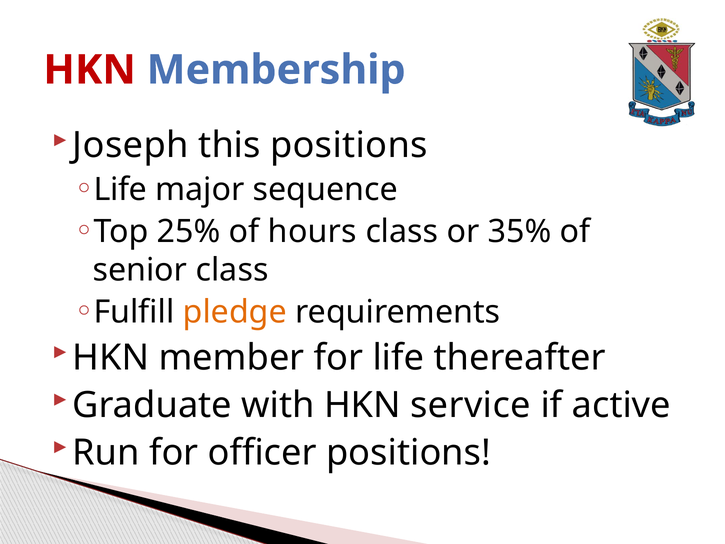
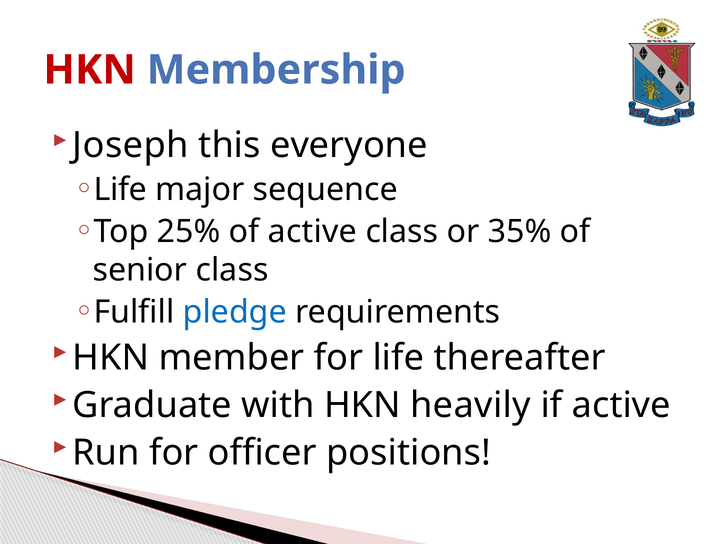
this positions: positions -> everyone (349, 145)
of hours: hours -> active (312, 231)
pledge colour: orange -> blue (235, 312)
service: service -> heavily (471, 405)
